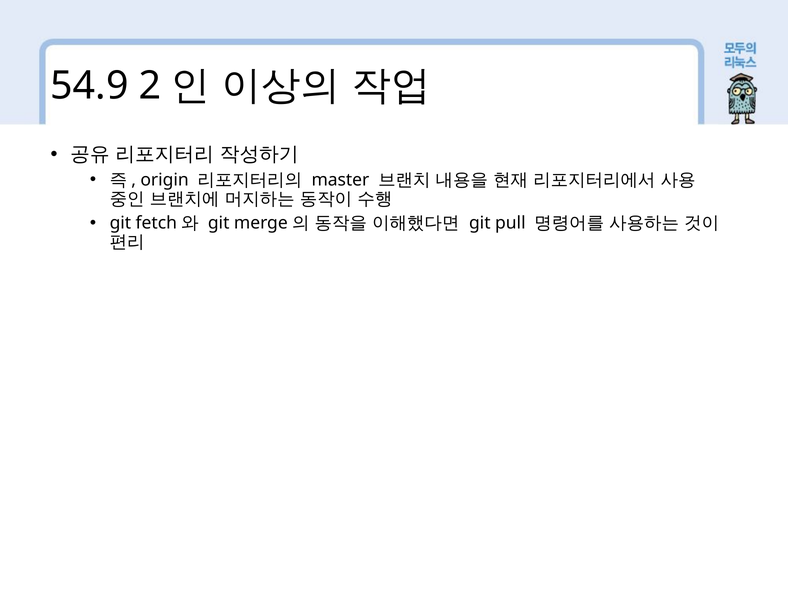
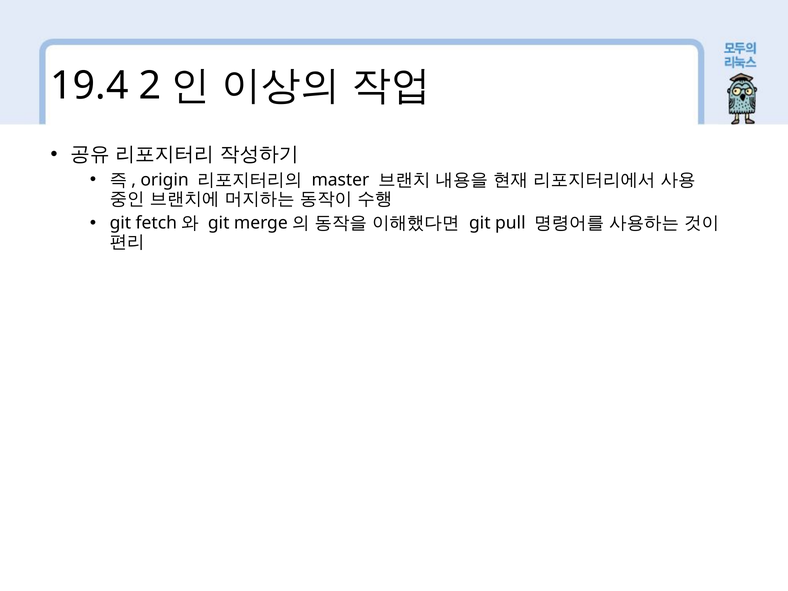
54.9: 54.9 -> 19.4 (90, 86)
